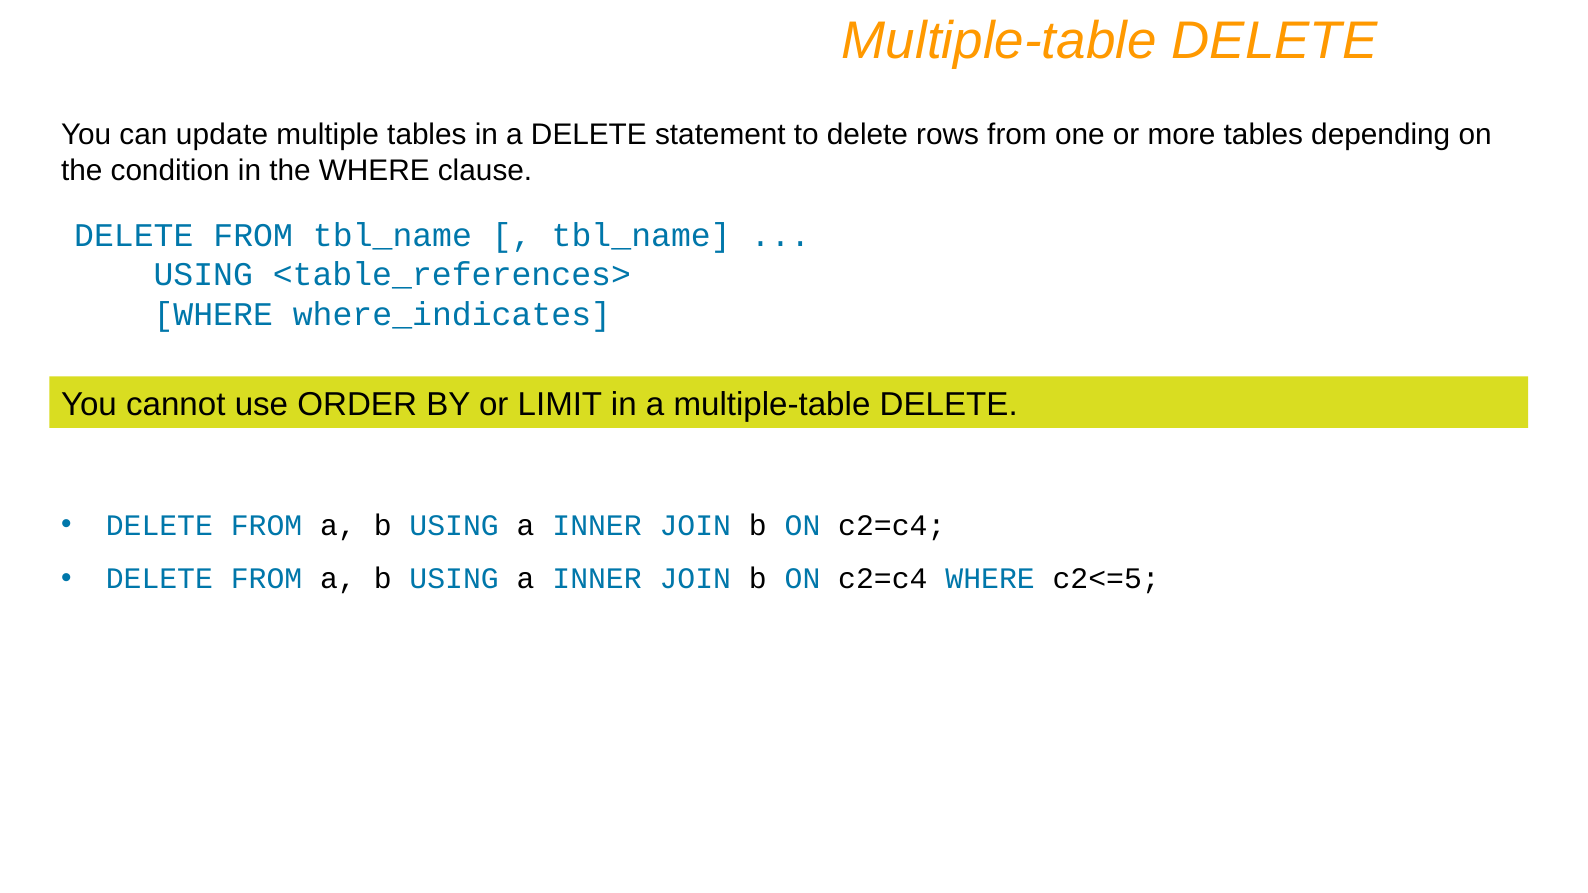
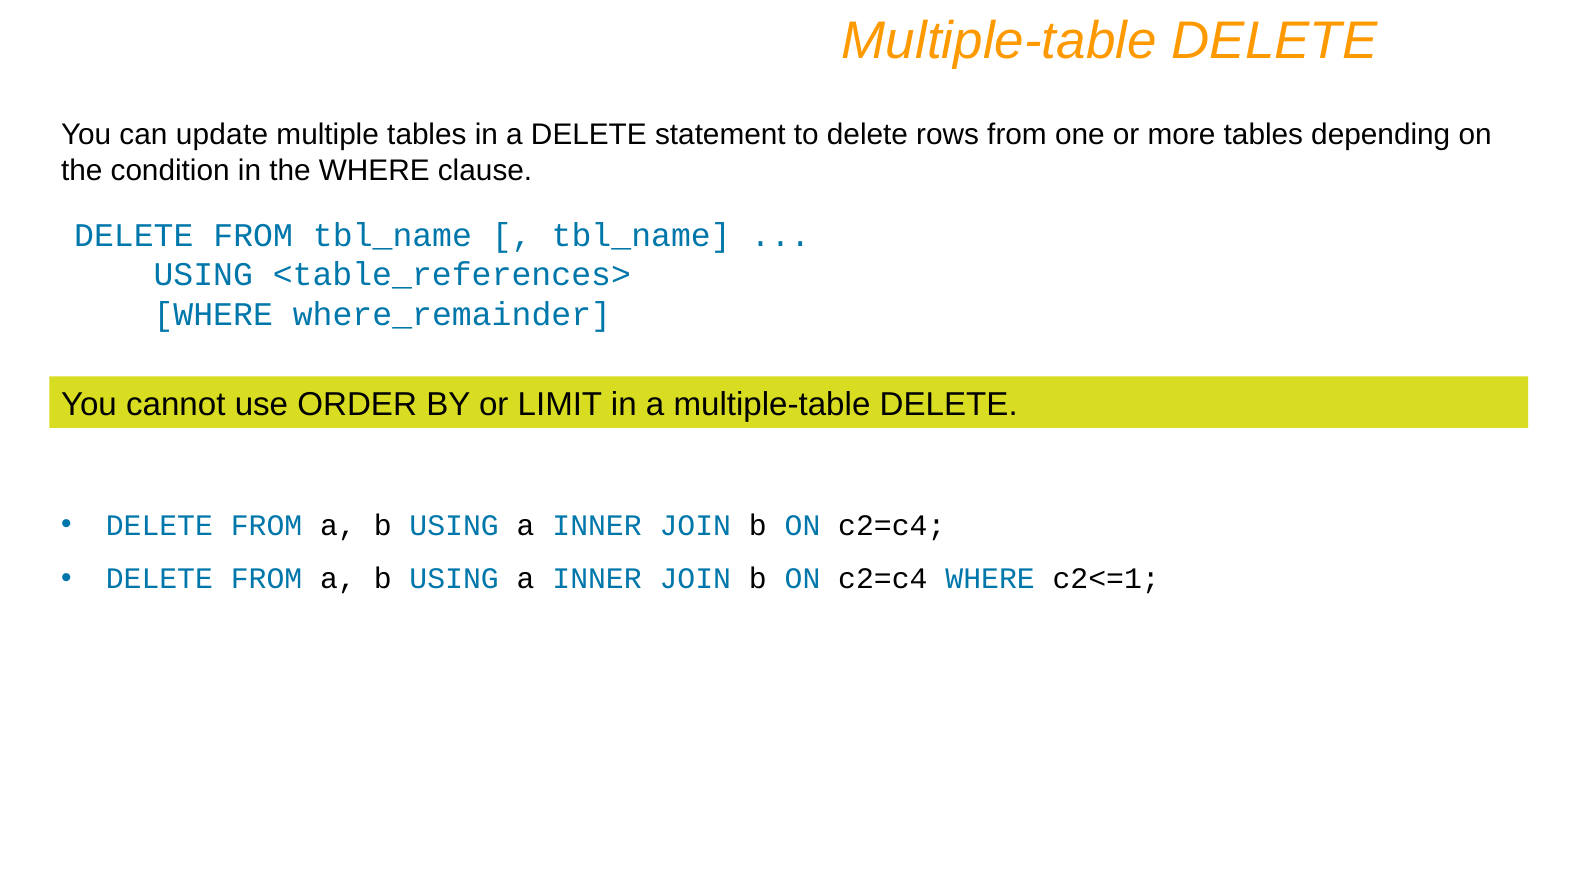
where_indicates: where_indicates -> where_remainder (452, 315)
c2<=5: c2<=5 -> c2<=1 (1106, 579)
